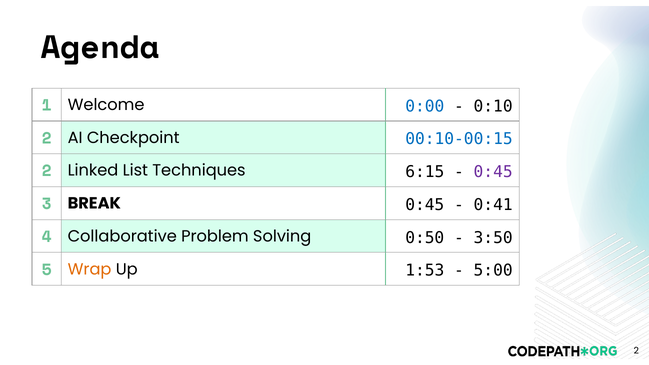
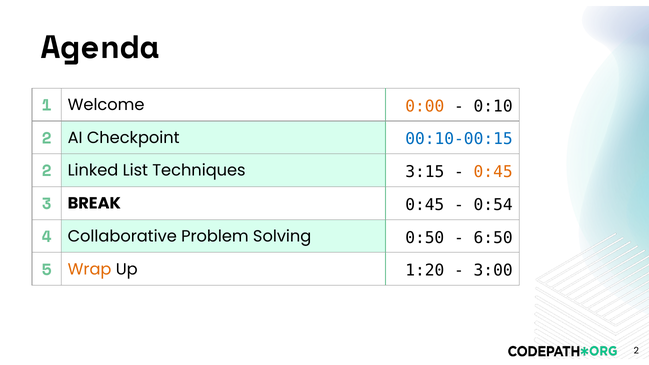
0:00 colour: blue -> orange (425, 106)
6:15: 6:15 -> 3:15 (425, 172)
0:45 colour: purple -> orange (493, 172)
0:41: 0:41 -> 0:54 (493, 205)
3:50: 3:50 -> 6:50 (493, 238)
1:53: 1:53 -> 1:20 (425, 271)
5:00: 5:00 -> 3:00 (493, 271)
